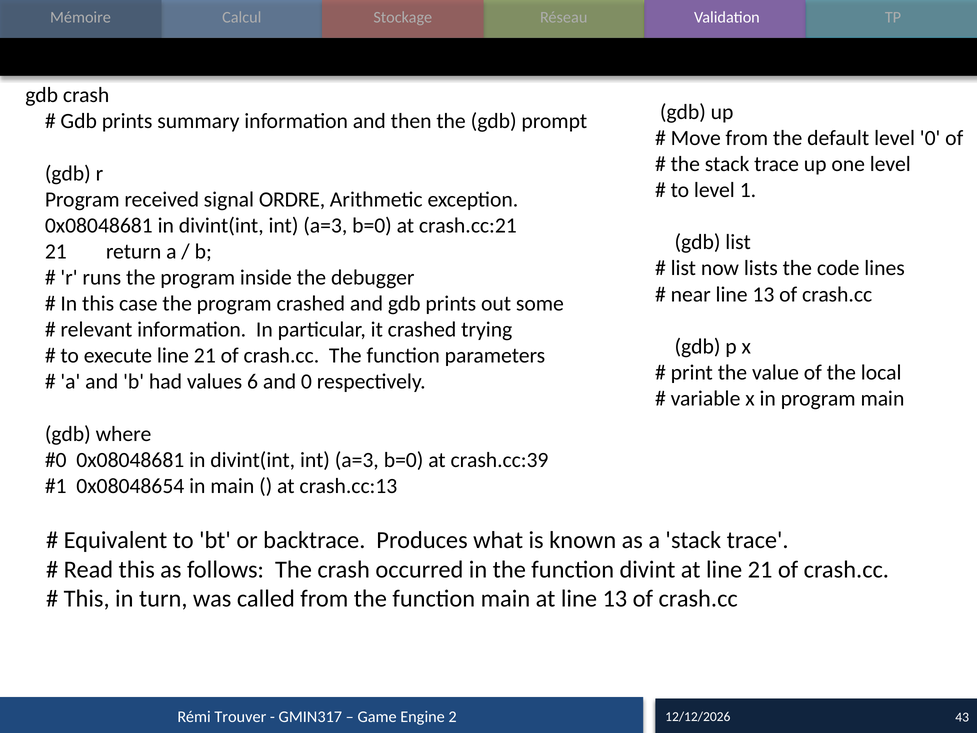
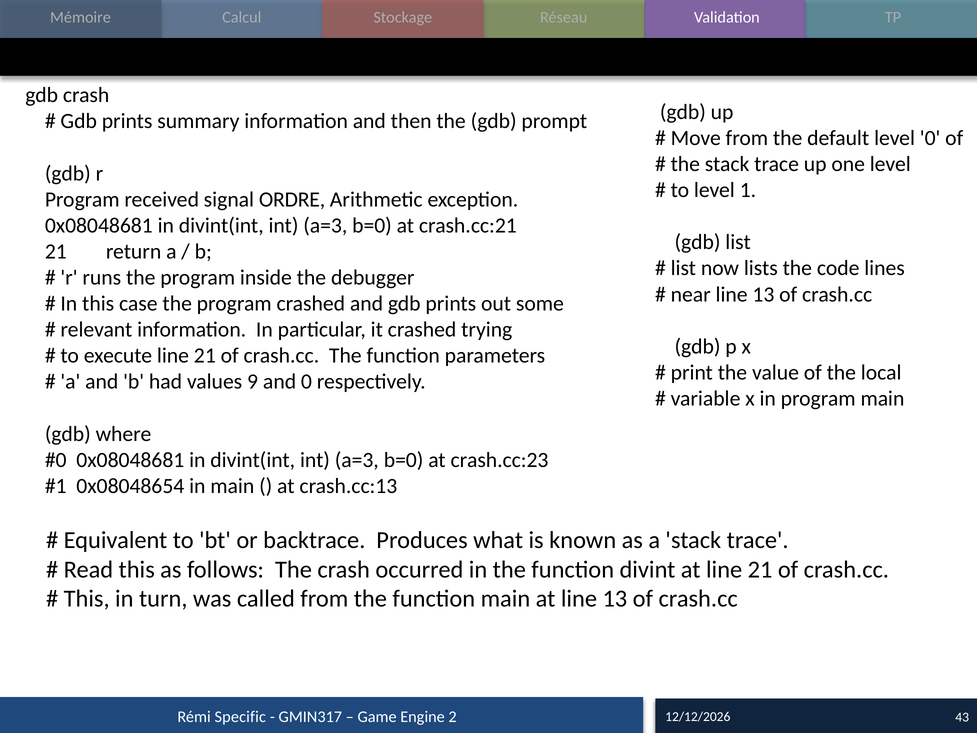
6: 6 -> 9 (253, 382)
crash.cc:39: crash.cc:39 -> crash.cc:23 (499, 460)
Trouver: Trouver -> Specific (240, 717)
